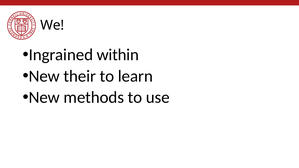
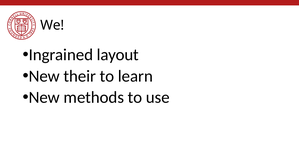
within: within -> layout (118, 55)
